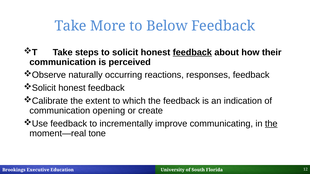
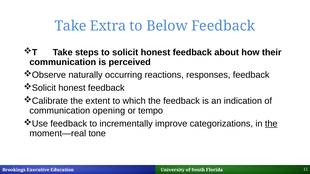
More: More -> Extra (108, 26)
feedback underline: present -> none (192, 52)
create: create -> tempo (151, 111)
communicating: communicating -> categorizations (221, 124)
